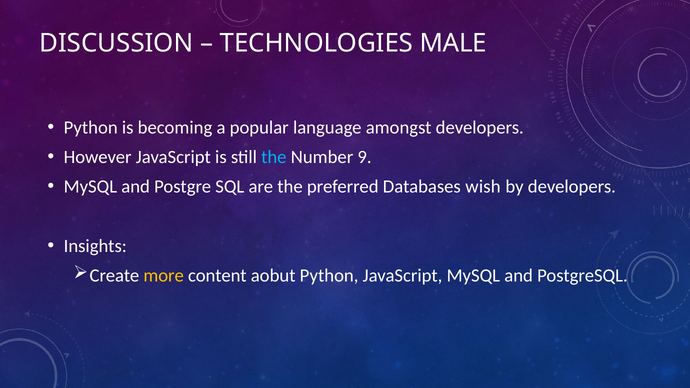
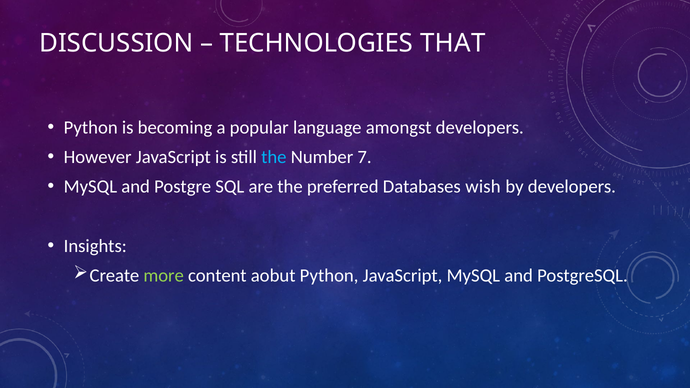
MALE: MALE -> THAT (453, 43)
9: 9 -> 7 (365, 157)
more colour: yellow -> light green (164, 276)
